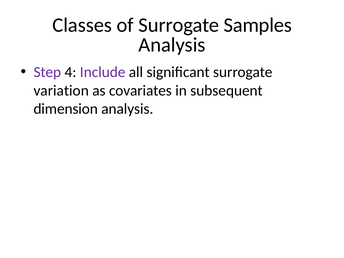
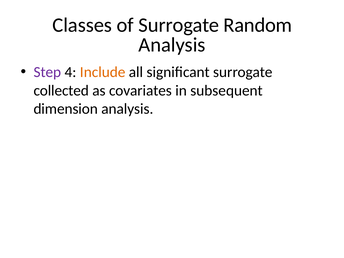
Samples: Samples -> Random (258, 25)
Include colour: purple -> orange (103, 72)
variation: variation -> collected (61, 91)
